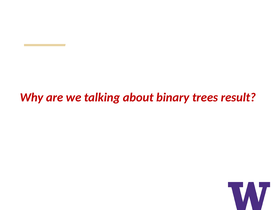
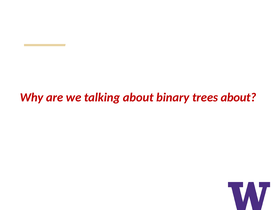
trees result: result -> about (238, 97)
